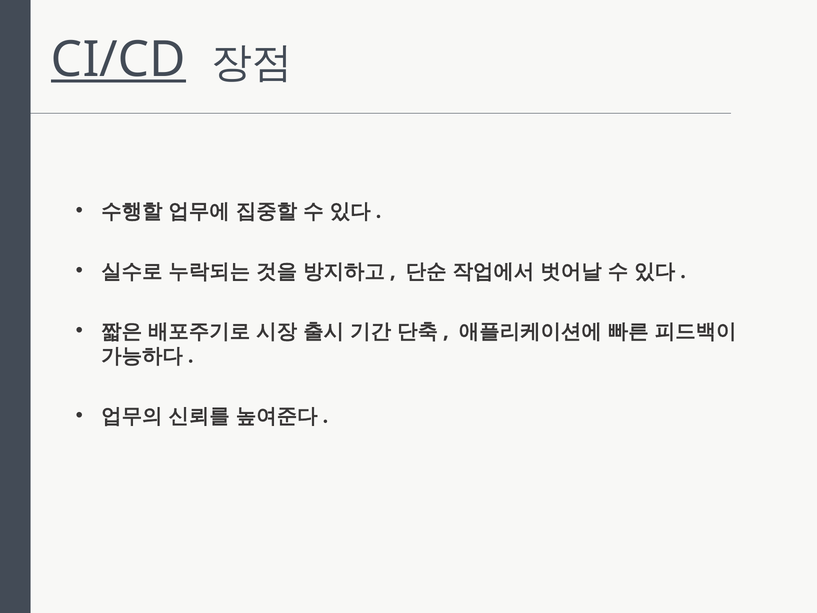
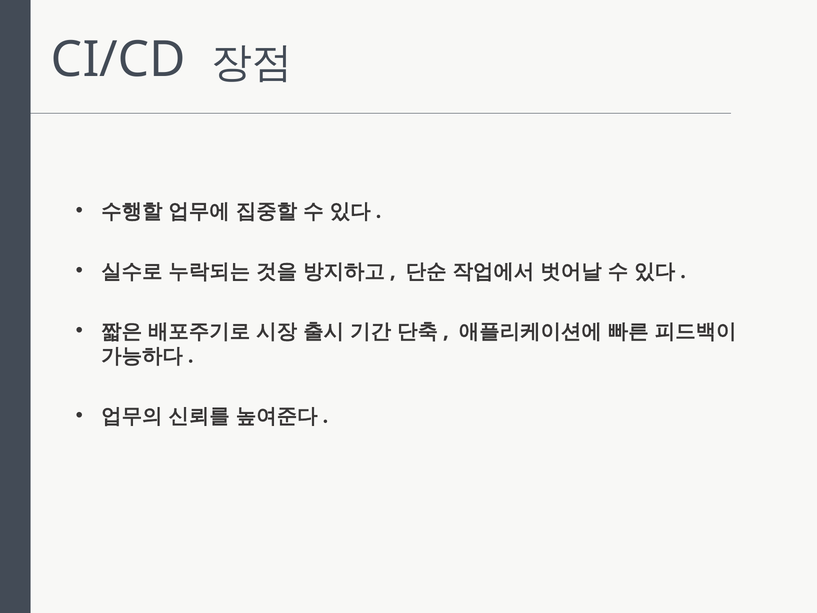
CI/CD underline: present -> none (118, 60)
